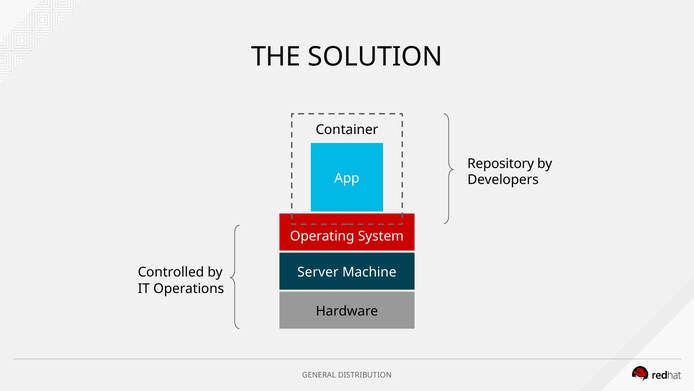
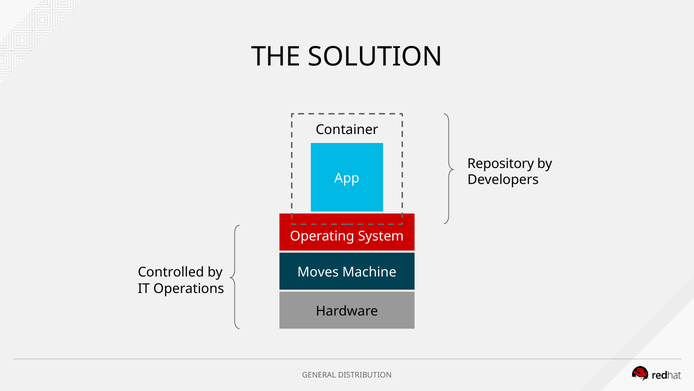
Server: Server -> Moves (318, 272)
